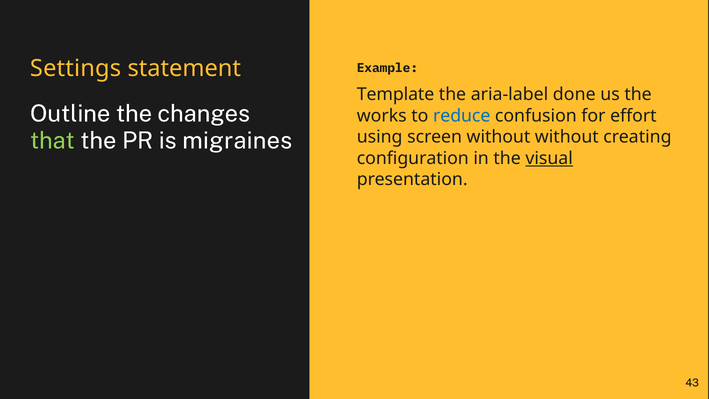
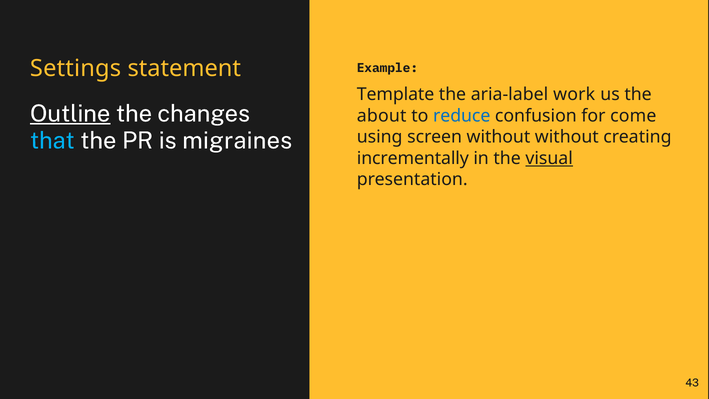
done: done -> work (574, 94)
Outline underline: none -> present (70, 114)
works: works -> about (382, 116)
effort: effort -> come (633, 116)
that colour: light green -> light blue (52, 141)
configuration: configuration -> incrementally (413, 158)
